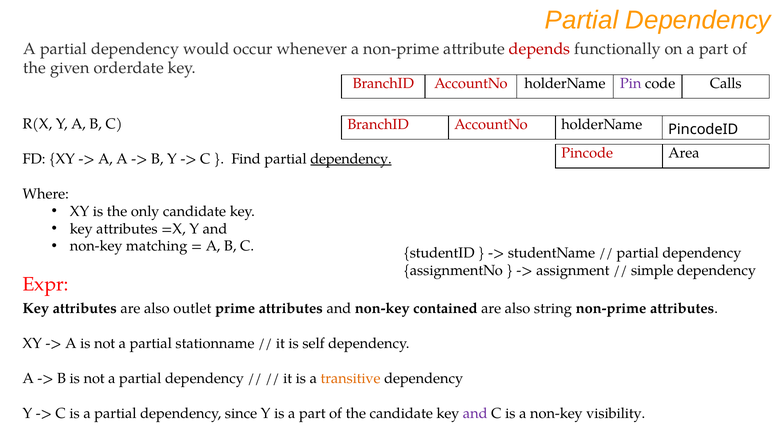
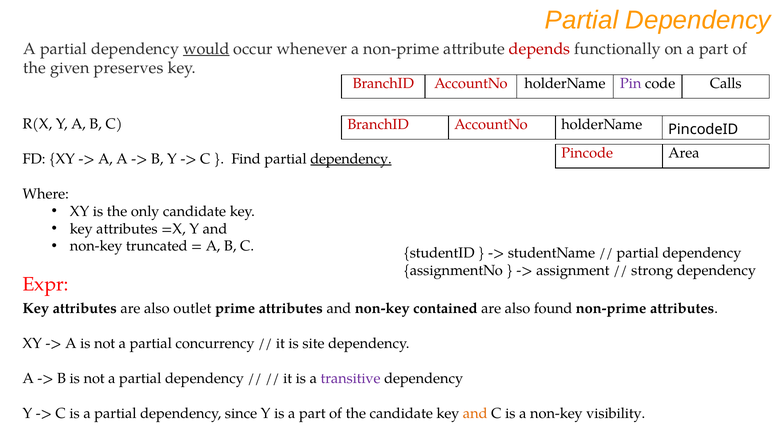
would underline: none -> present (206, 49)
orderdate: orderdate -> preserves (129, 68)
matching: matching -> truncated (157, 246)
simple: simple -> strong (652, 271)
string: string -> found (553, 308)
stationname: stationname -> concurrency (215, 343)
self: self -> site (313, 343)
transitive colour: orange -> purple (351, 378)
and colour: purple -> orange (475, 413)
